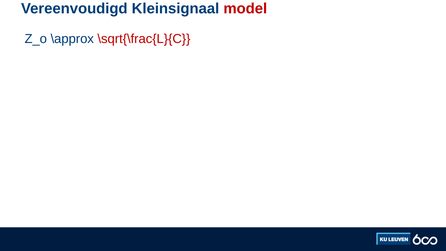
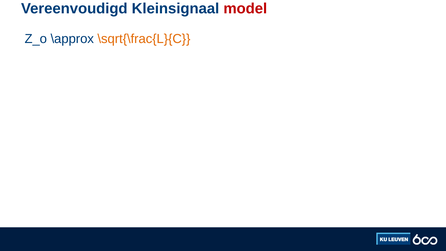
\sqrt{\frac{L}{C colour: red -> orange (144, 39)
